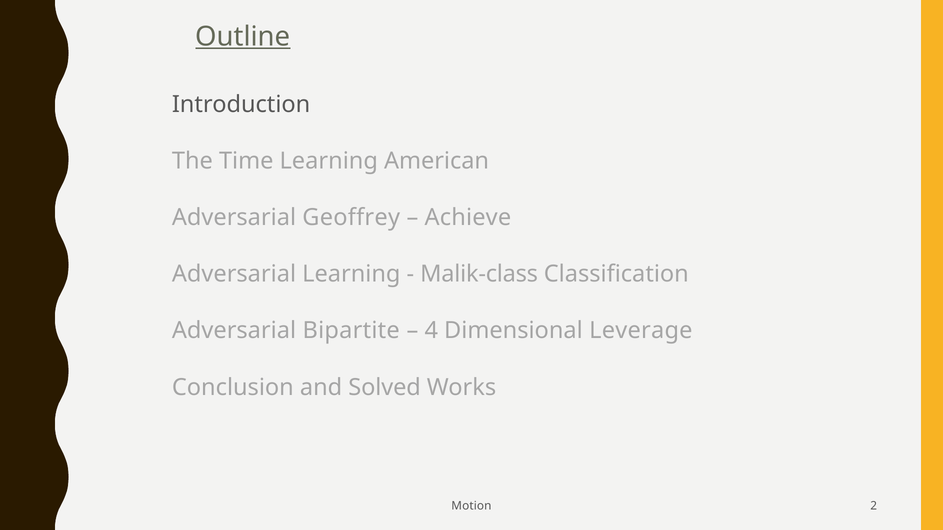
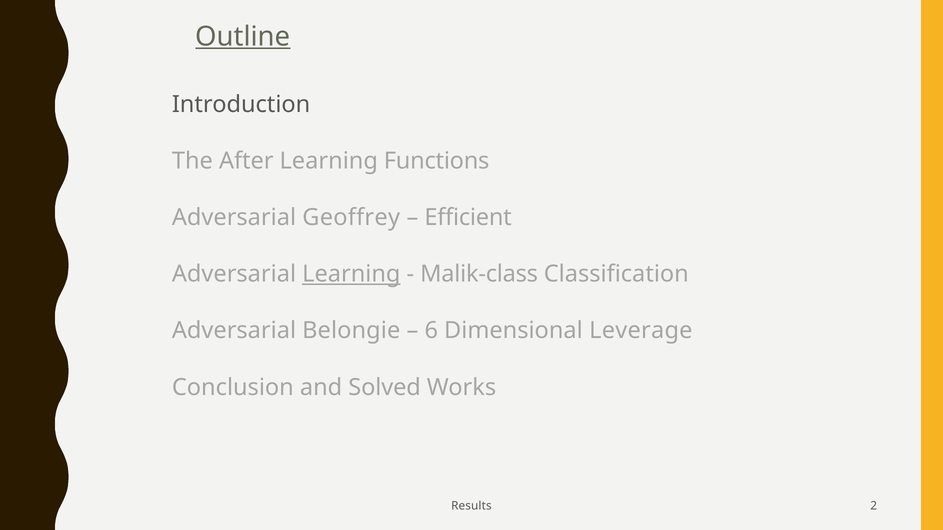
Time: Time -> After (246, 161)
American: American -> Functions (437, 161)
Achieve: Achieve -> Efficient (468, 218)
Learning underline: none -> present (351, 274)
Bipartite: Bipartite -> Belongie (351, 331)
4: 4 -> 6 (431, 331)
Motion: Motion -> Results (471, 506)
